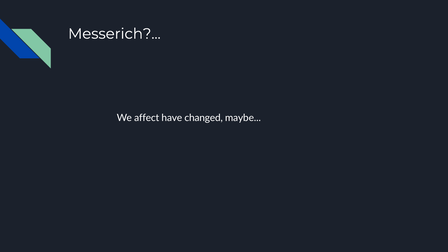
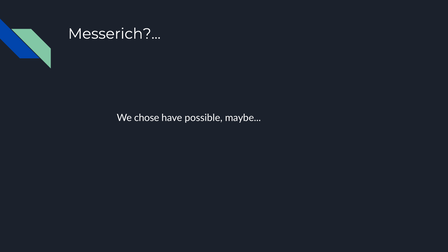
affect: affect -> chose (147, 118)
changed: changed -> possible (204, 118)
